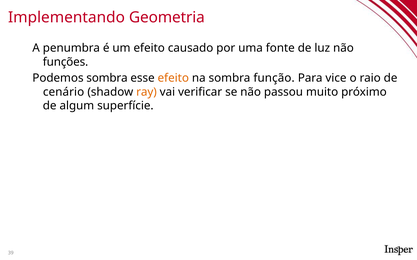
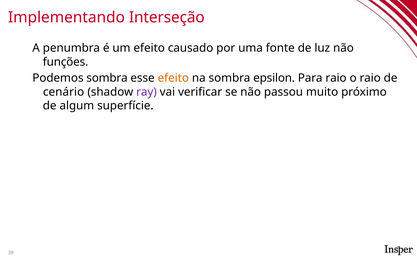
Geometria: Geometria -> Interseção (167, 18)
função: função -> epsilon (274, 78)
Para vice: vice -> raio (336, 78)
ray colour: orange -> purple (146, 92)
